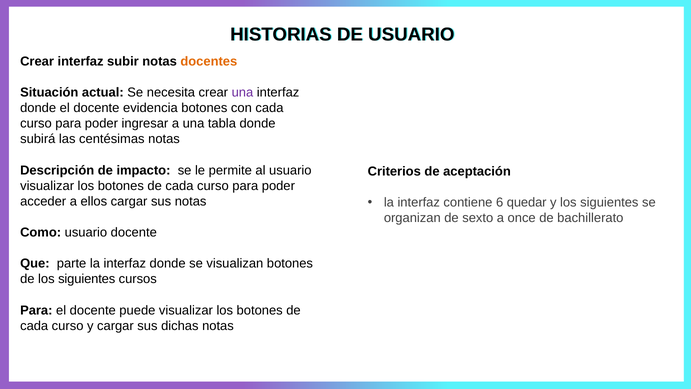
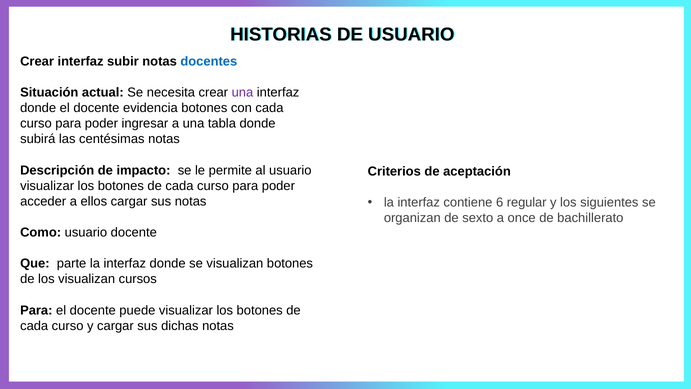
docentes colour: orange -> blue (209, 61)
quedar: quedar -> regular (527, 202)
de los siguientes: siguientes -> visualizan (87, 279)
